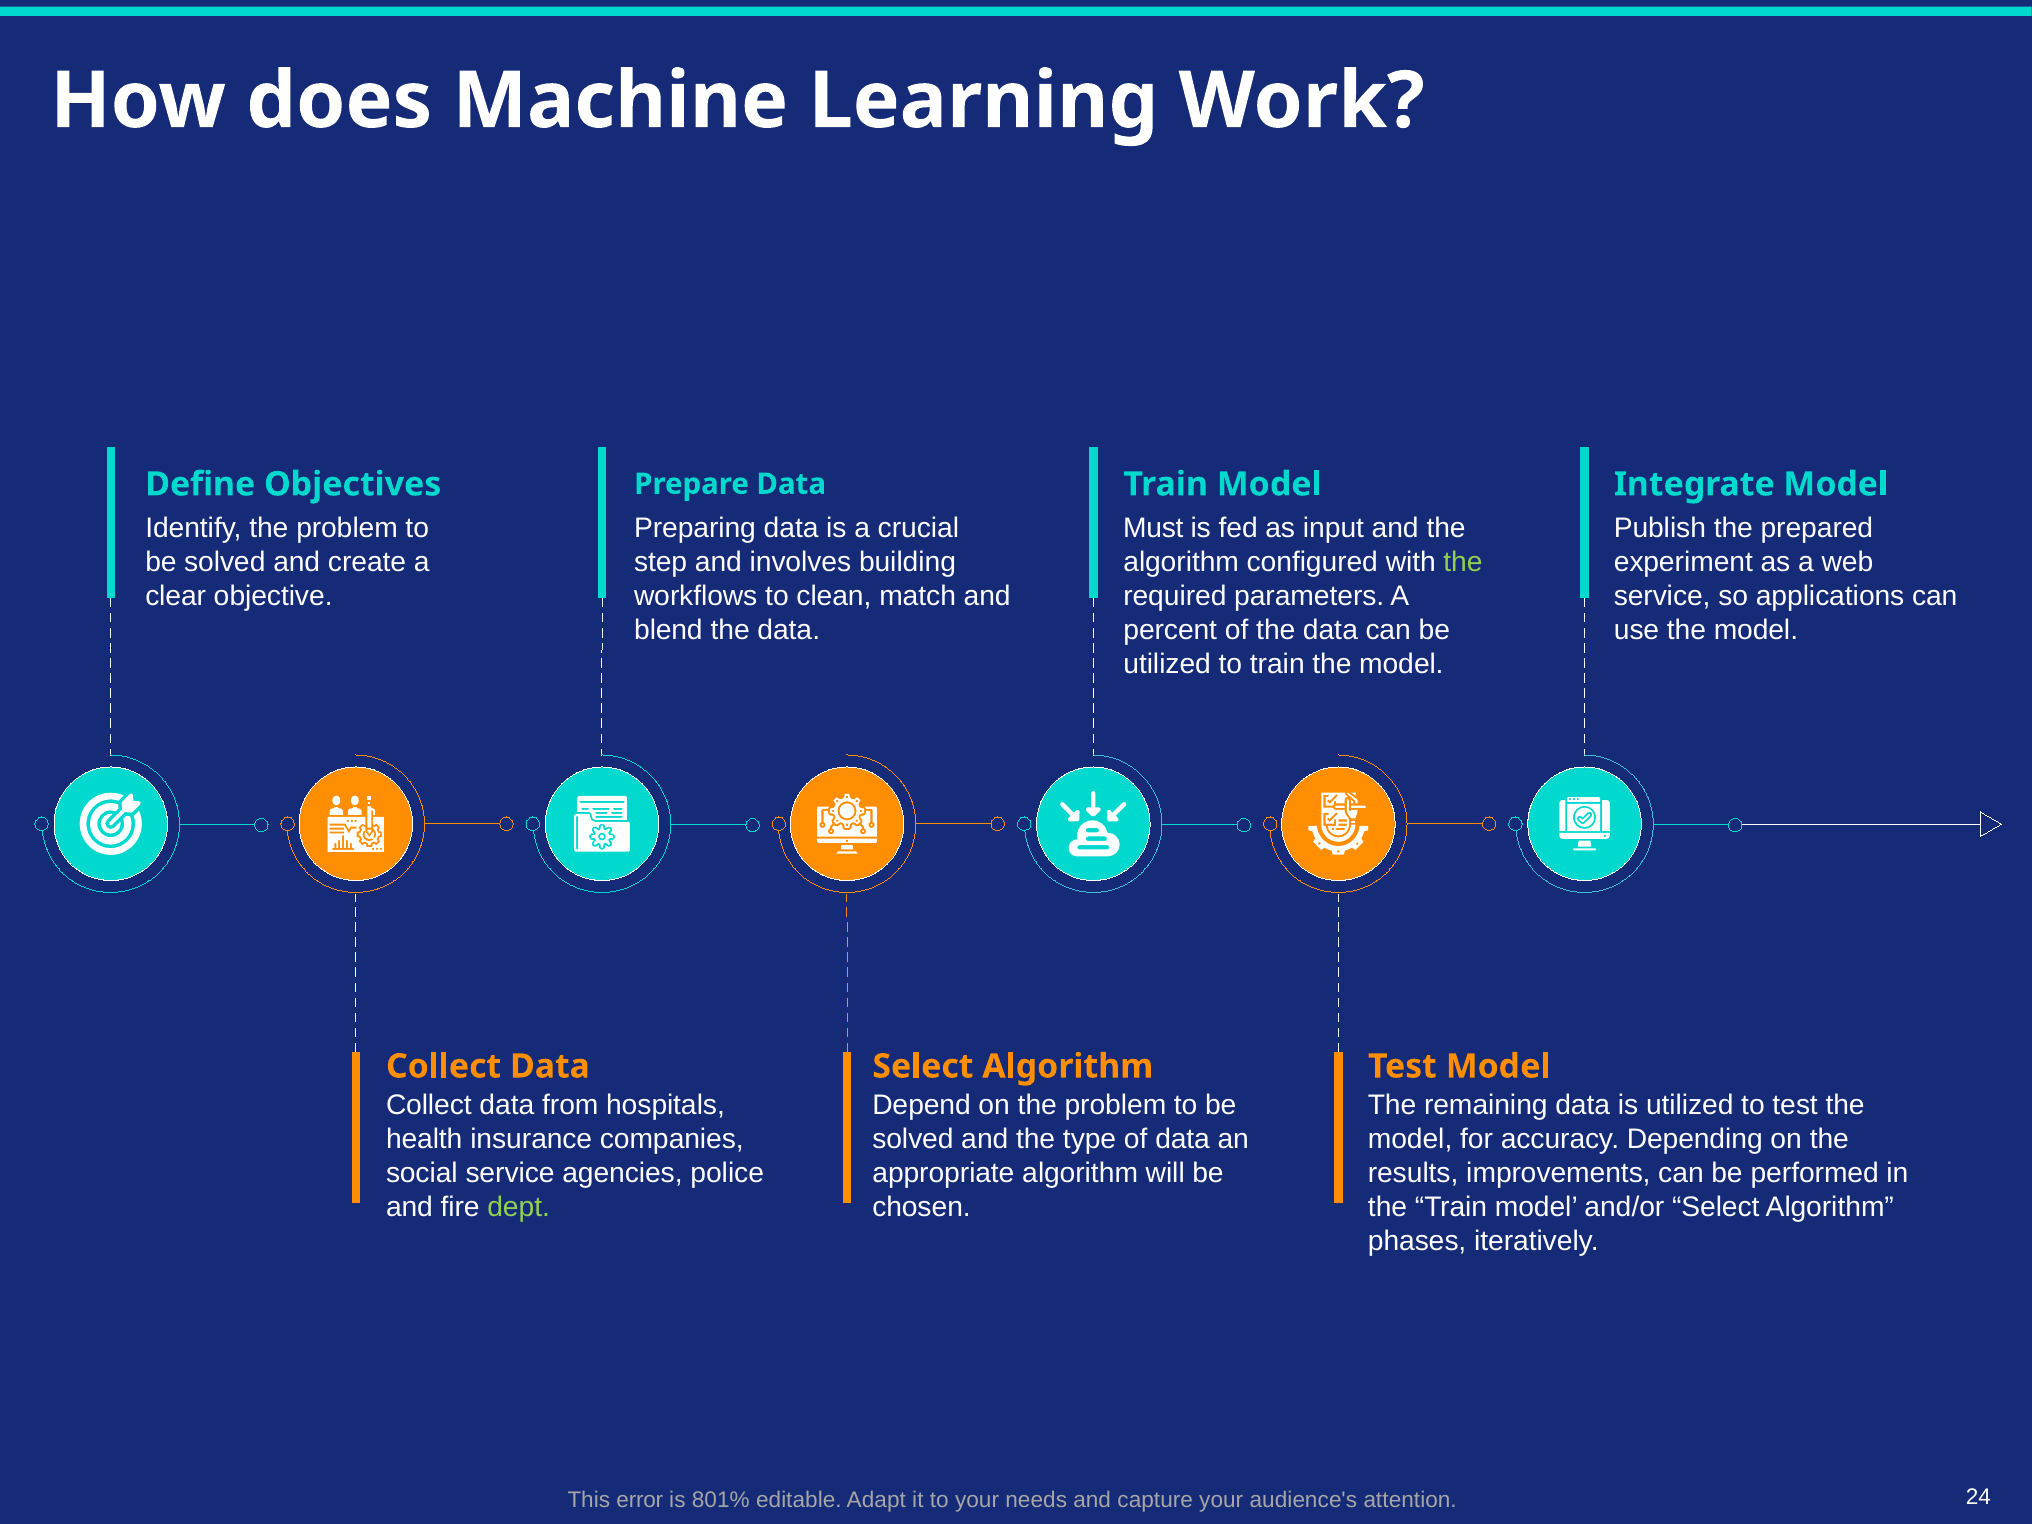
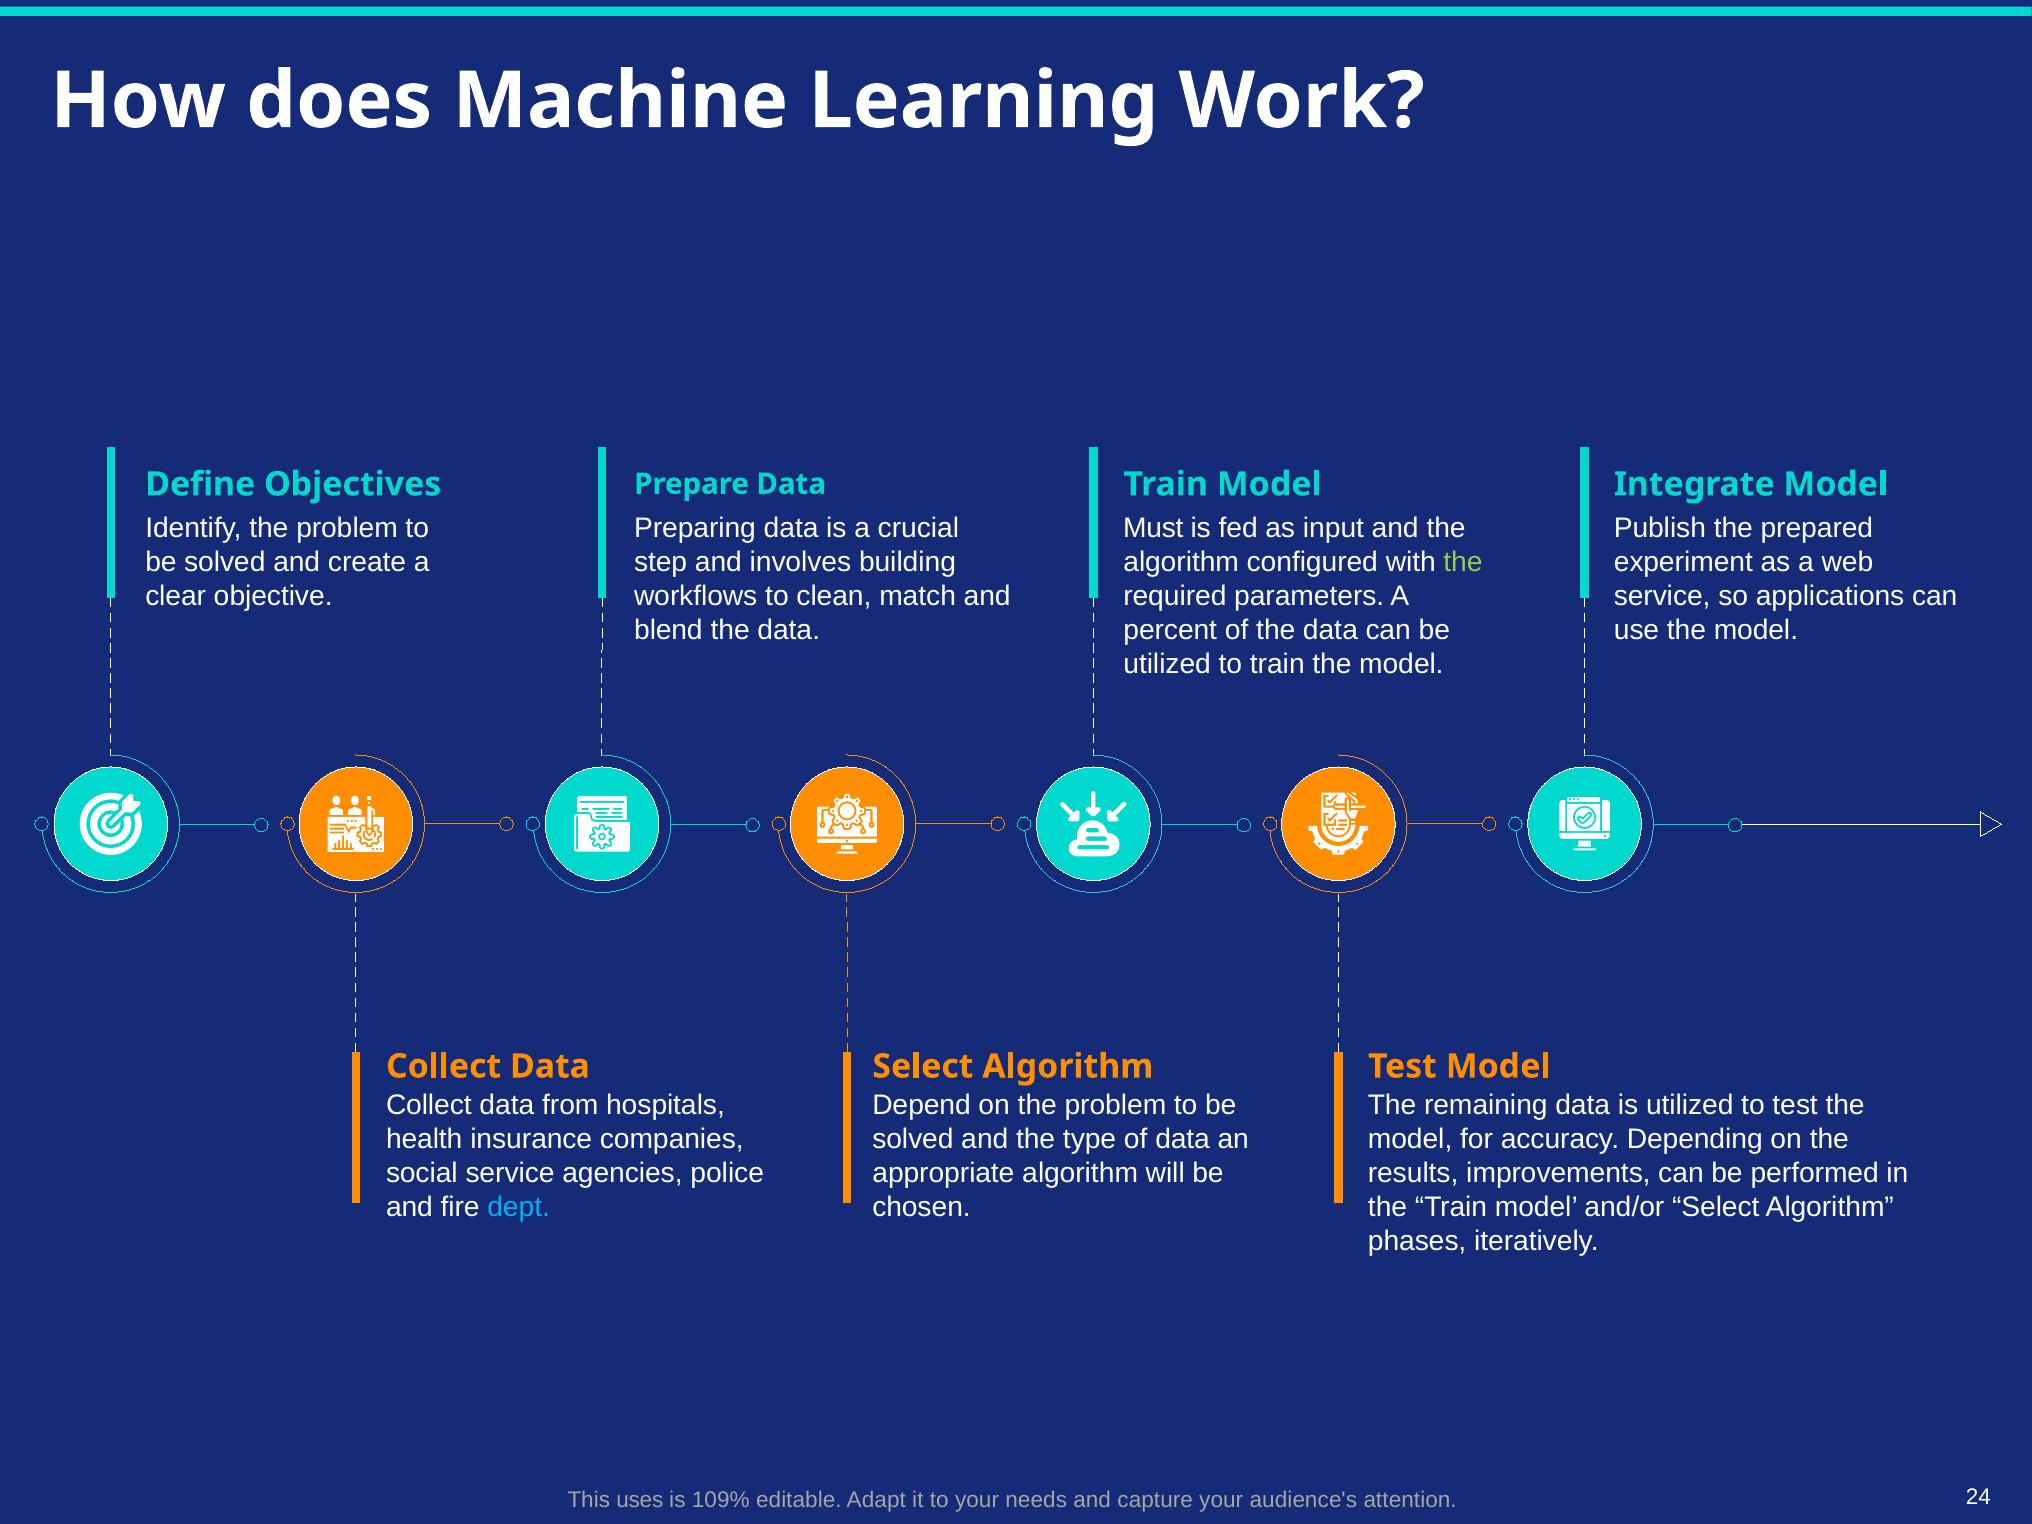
dept colour: light green -> light blue (519, 1207)
error: error -> uses (640, 1500)
801%: 801% -> 109% (721, 1500)
